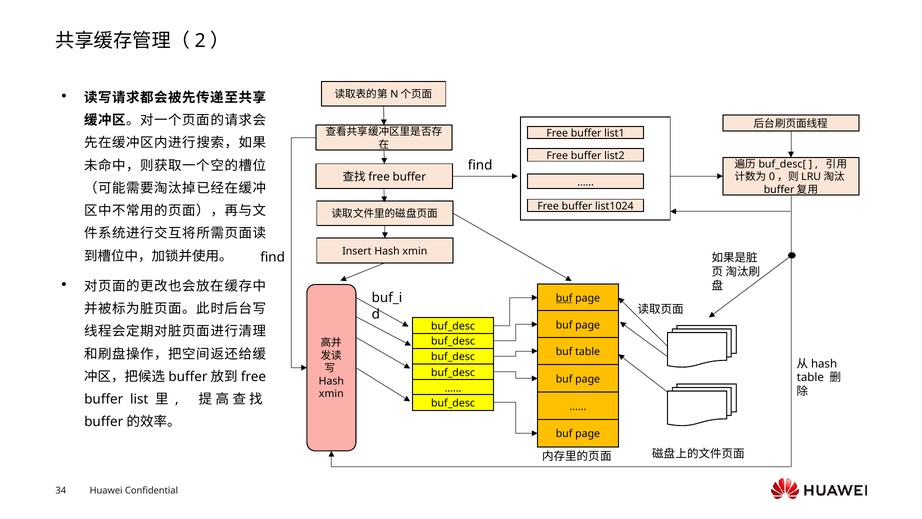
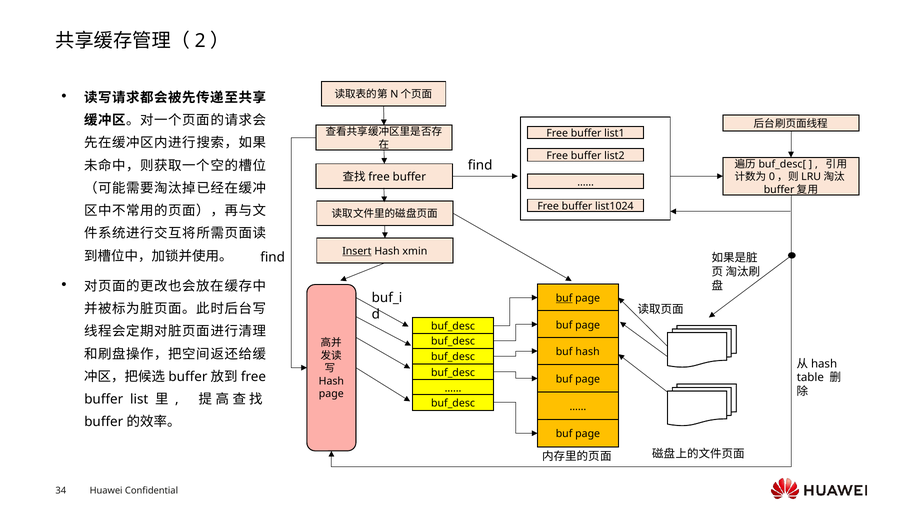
Insert underline: none -> present (357, 251)
buf table: table -> hash (588, 352)
xmin: xmin -> page (331, 393)
